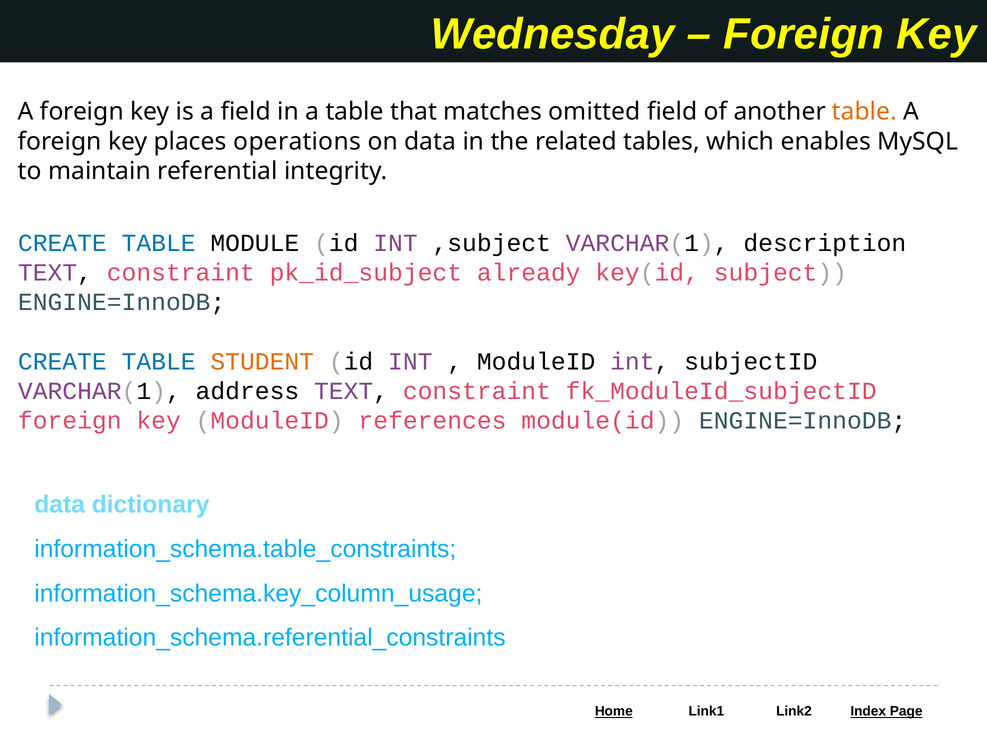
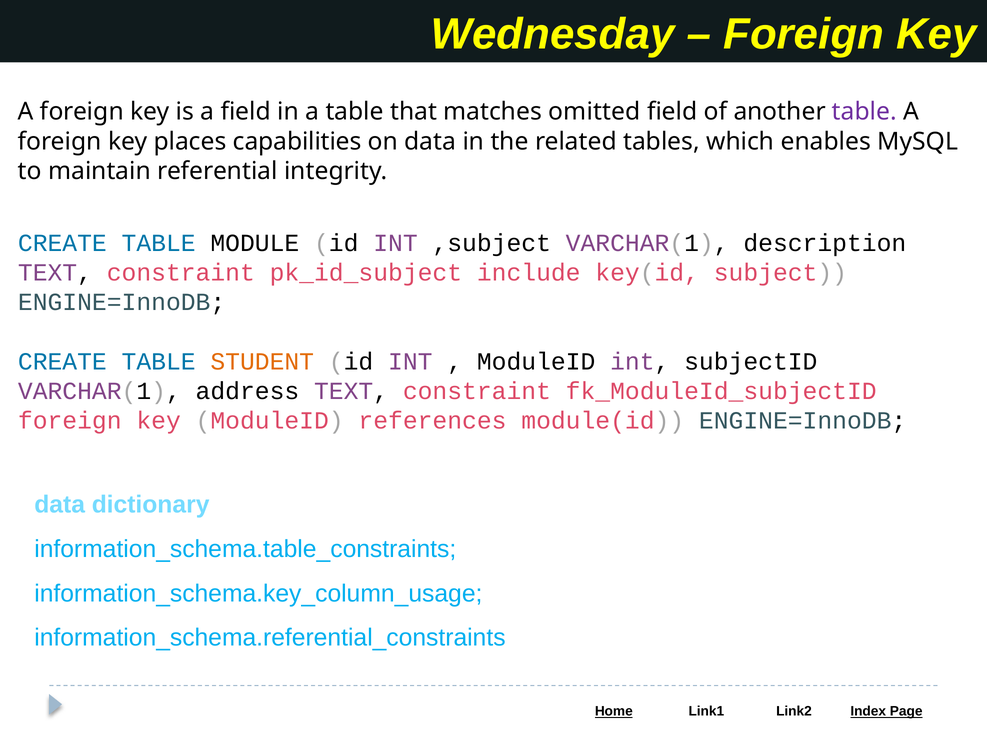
table colour: orange -> purple (864, 112)
operations: operations -> capabilities (297, 141)
already: already -> include (529, 273)
